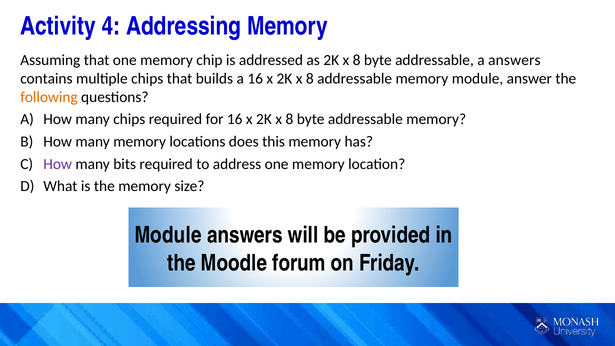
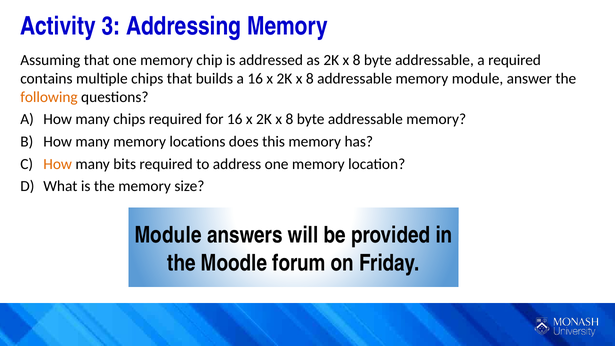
4: 4 -> 3 (111, 26)
a answers: answers -> required (515, 60)
How colour: purple -> orange (58, 164)
